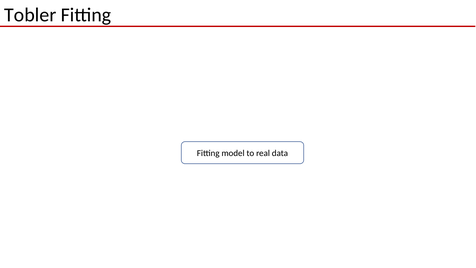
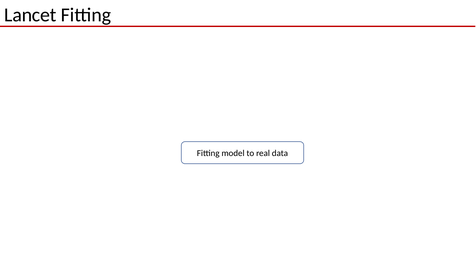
Tobler: Tobler -> Lancet (30, 15)
